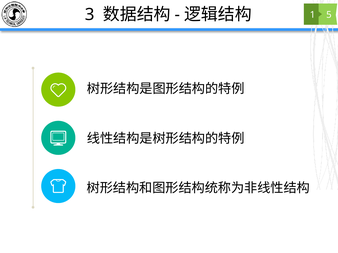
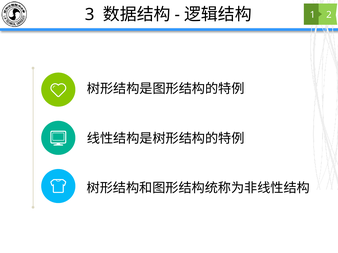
5: 5 -> 2 (329, 15)
